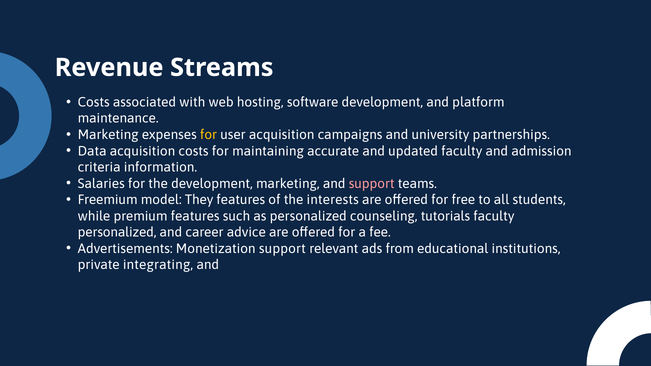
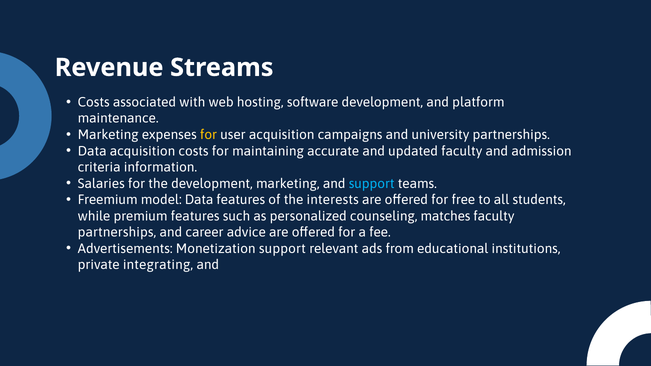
support colour: pink -> light blue (372, 184)
model They: They -> Data (199, 200)
tutorials: tutorials -> matches (445, 216)
personalized: personalized -> partnerships (117, 233)
